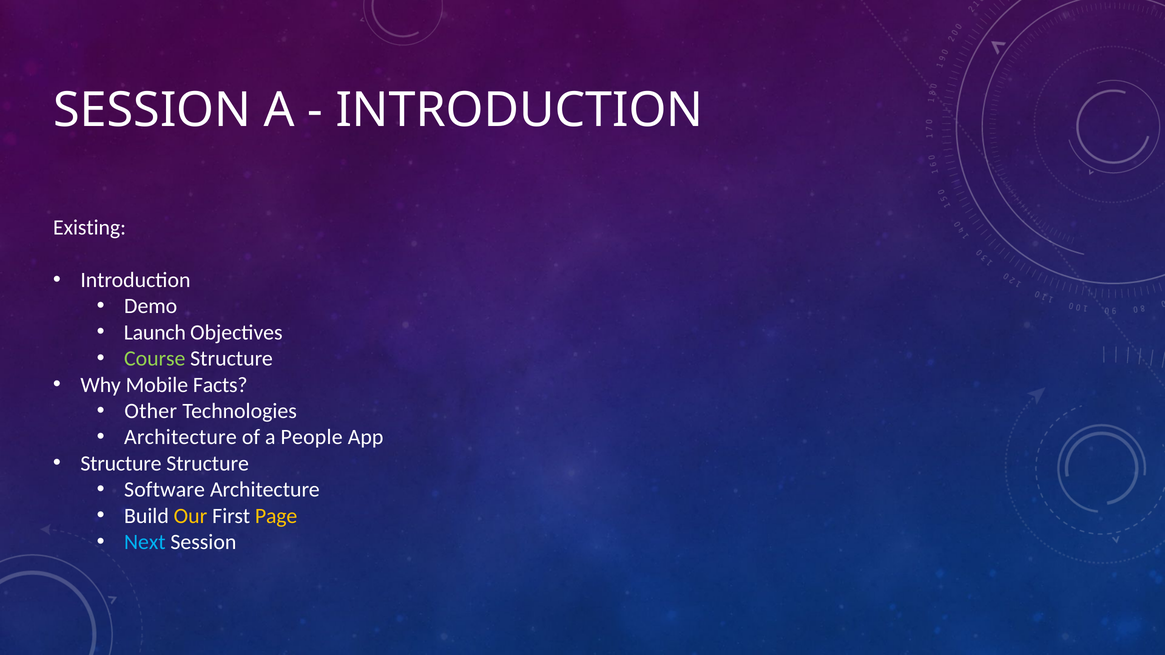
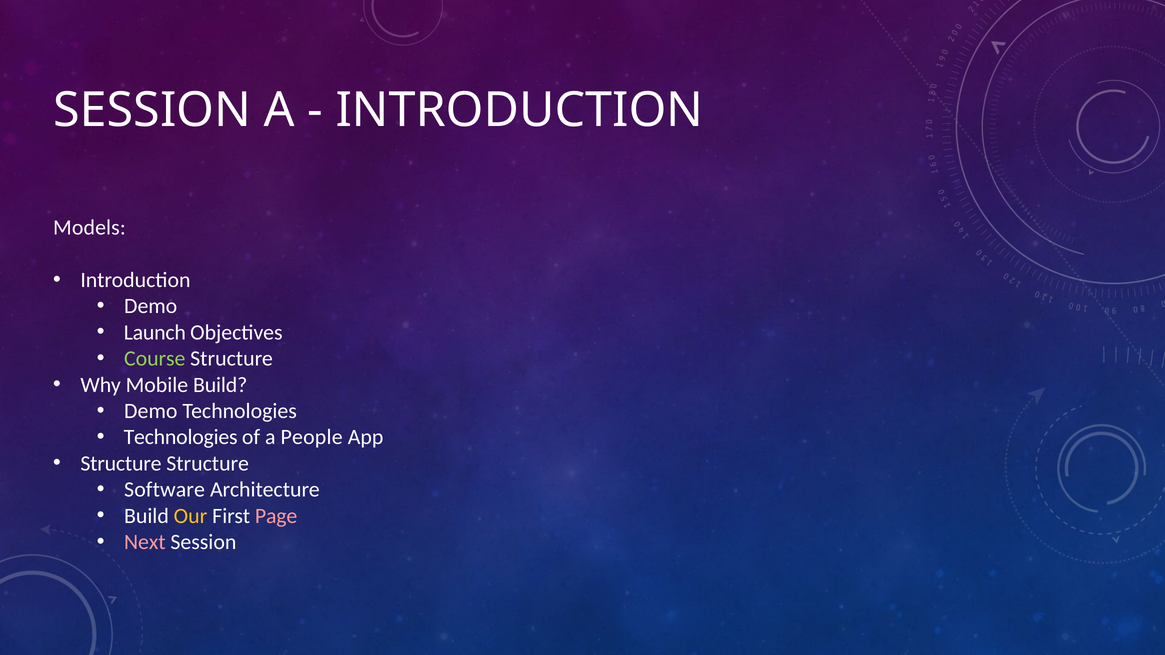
Existing: Existing -> Models (89, 228)
Mobile Facts: Facts -> Build (220, 385)
Other: Other -> Demo (151, 411)
Architecture: Architecture -> Technologies (181, 437)
Page colour: yellow -> pink (276, 516)
Next colour: light blue -> pink (145, 542)
